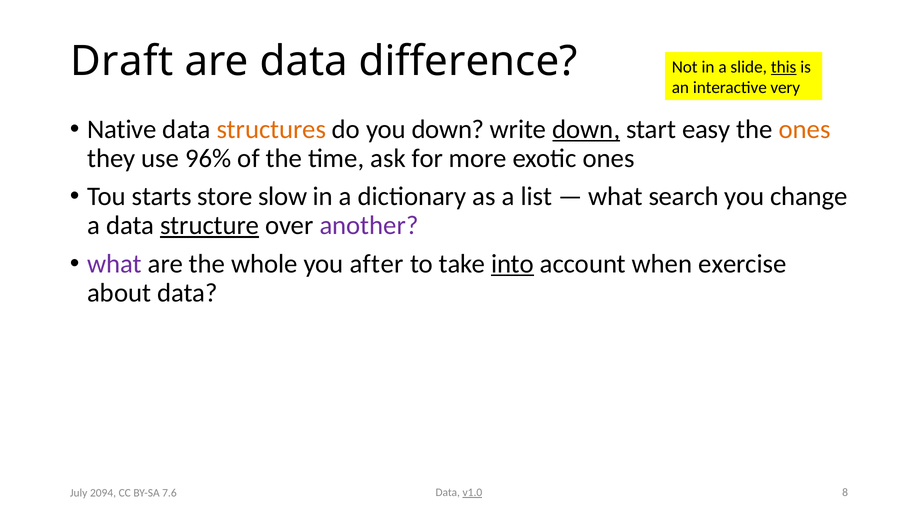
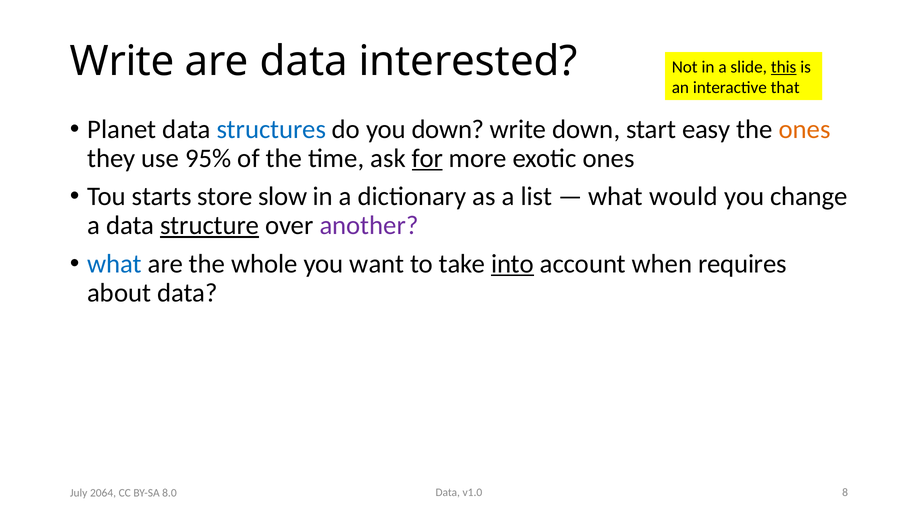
Draft: Draft -> Write (122, 61)
difference: difference -> interested (468, 61)
very: very -> that (785, 88)
Native: Native -> Planet (122, 129)
structures colour: orange -> blue (271, 129)
down underline: present -> none (586, 129)
96%: 96% -> 95% (208, 158)
for underline: none -> present (427, 158)
search: search -> would (683, 197)
what colour: purple -> blue (115, 264)
after: after -> want (377, 264)
exercise: exercise -> requires (742, 264)
v1.0 underline: present -> none (472, 493)
2094: 2094 -> 2064 (103, 493)
7.6: 7.6 -> 8.0 (169, 493)
